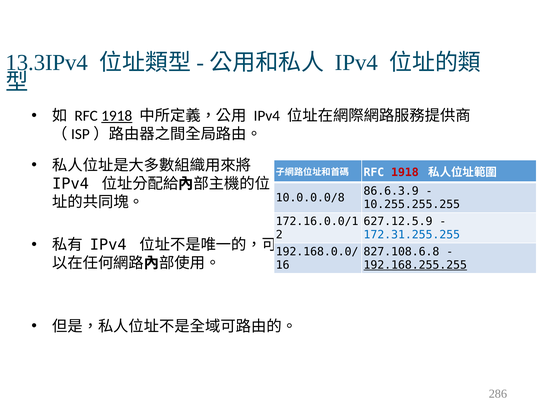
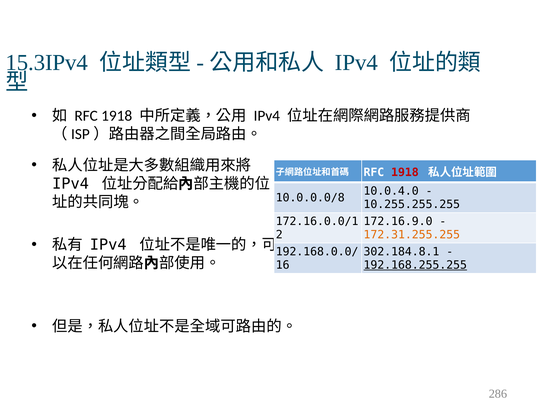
13.3IPv4: 13.3IPv4 -> 15.3IPv4 (47, 63)
1918 underline: present -> none (117, 116)
86.6.3.9: 86.6.3.9 -> 10.0.4.0 (391, 191)
627.12.5.9: 627.12.5.9 -> 172.16.9.0 (398, 222)
172.31.255.255 colour: blue -> orange (412, 235)
827.108.6.8: 827.108.6.8 -> 302.184.8.1 (401, 252)
